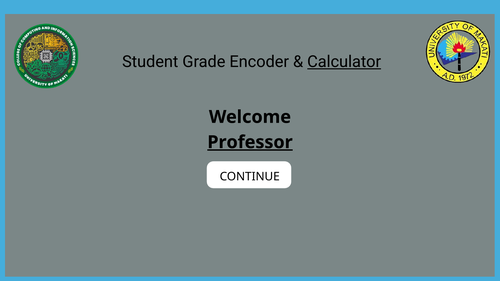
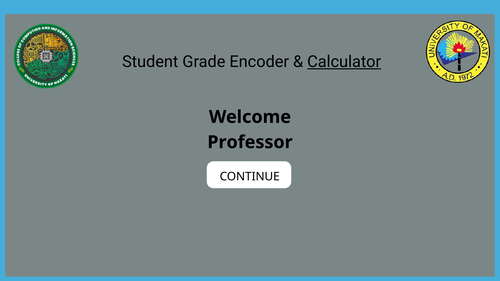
Professor underline: present -> none (250, 142)
